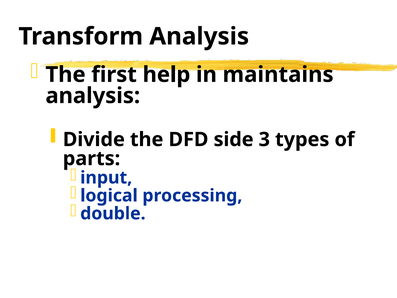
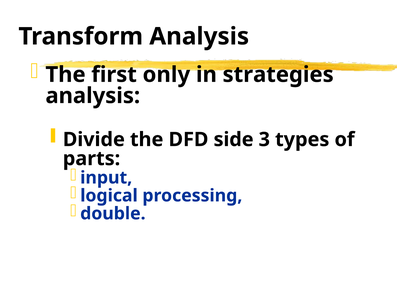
help: help -> only (166, 75)
maintains: maintains -> strategies (278, 75)
